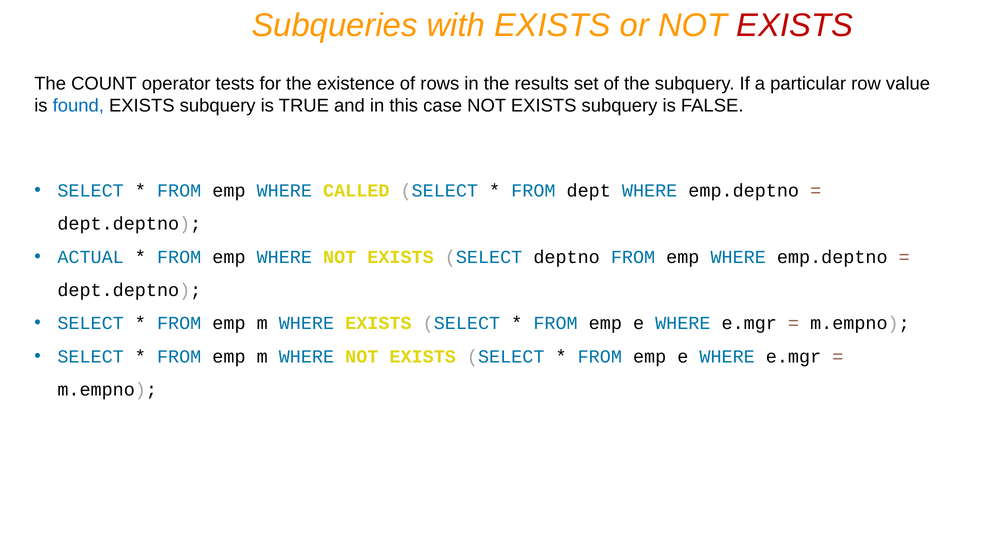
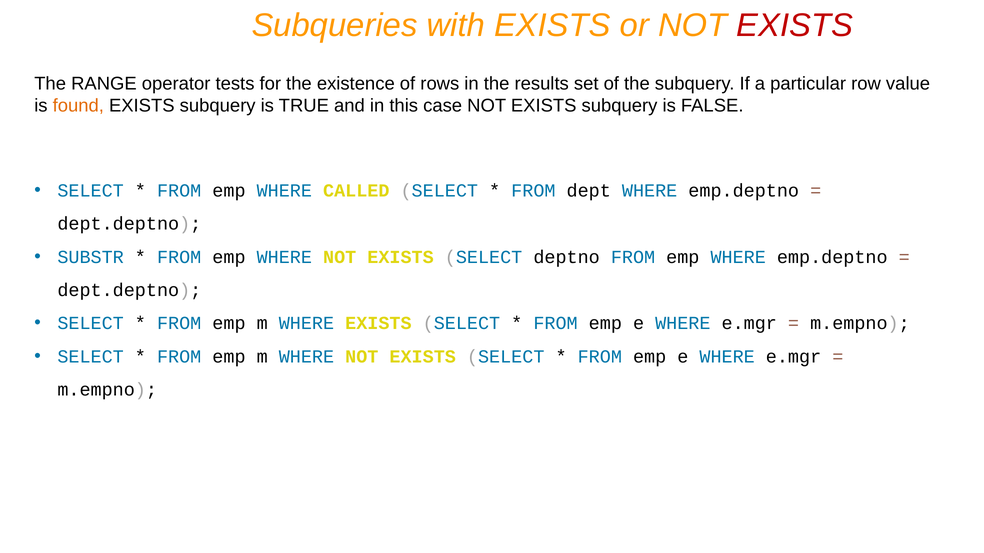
COUNT: COUNT -> RANGE (104, 84)
found colour: blue -> orange (78, 106)
ACTUAL: ACTUAL -> SUBSTR (91, 257)
